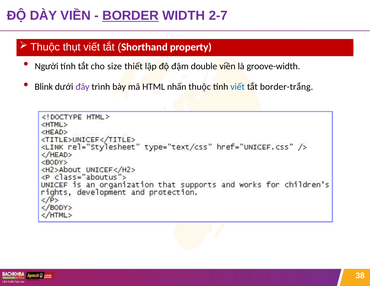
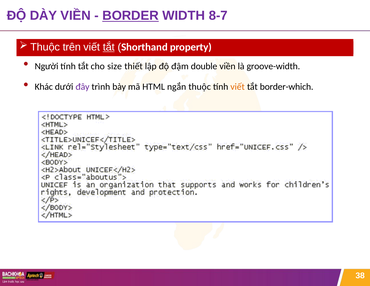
2-7: 2-7 -> 8-7 (218, 16)
thụt: thụt -> trên (72, 47)
tắt underline: none -> present (109, 47)
Blink: Blink -> Khác (44, 87)
nhấn: nhấn -> ngắn (177, 87)
viết colour: blue -> orange (238, 87)
border-trắng: border-trắng -> border-which (287, 87)
